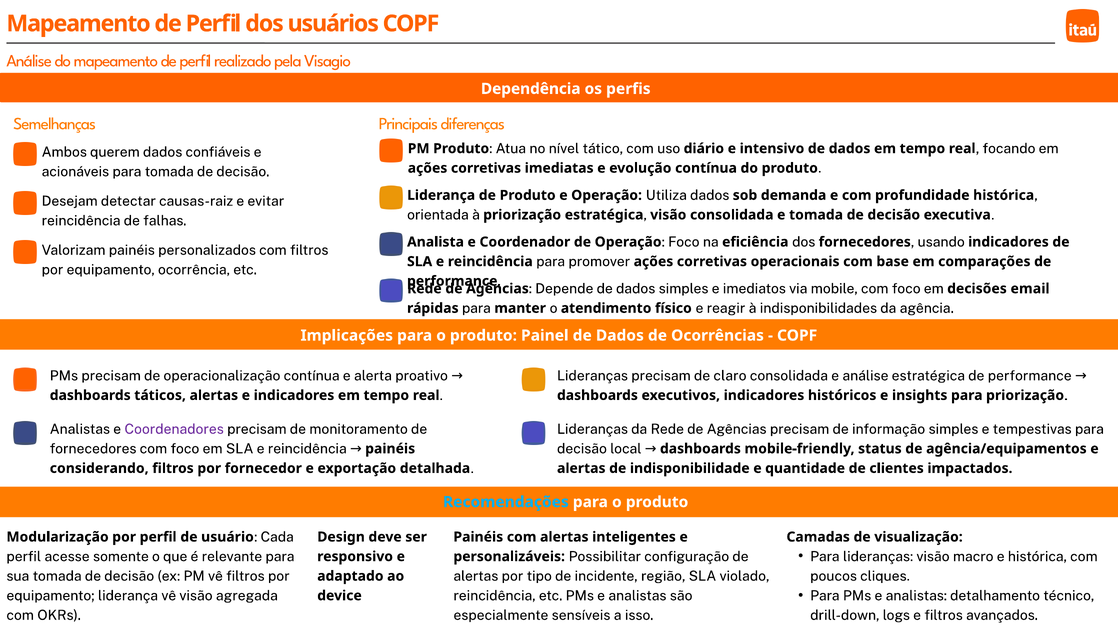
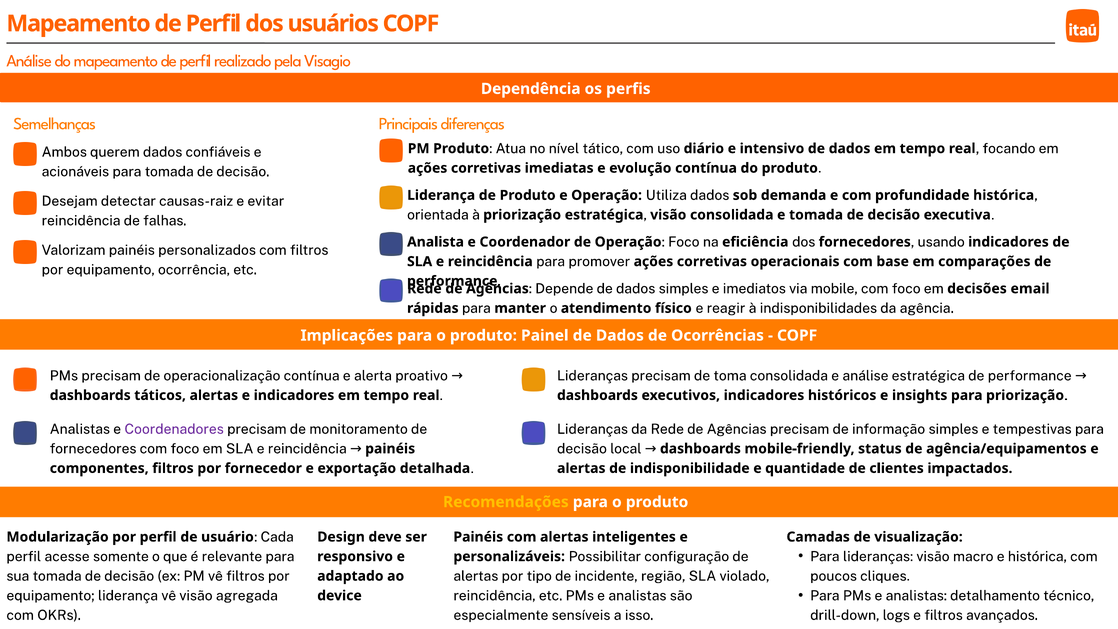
claro: claro -> toma (730, 376)
considerando: considerando -> componentes (99, 468)
Recomendações colour: light blue -> yellow (506, 502)
